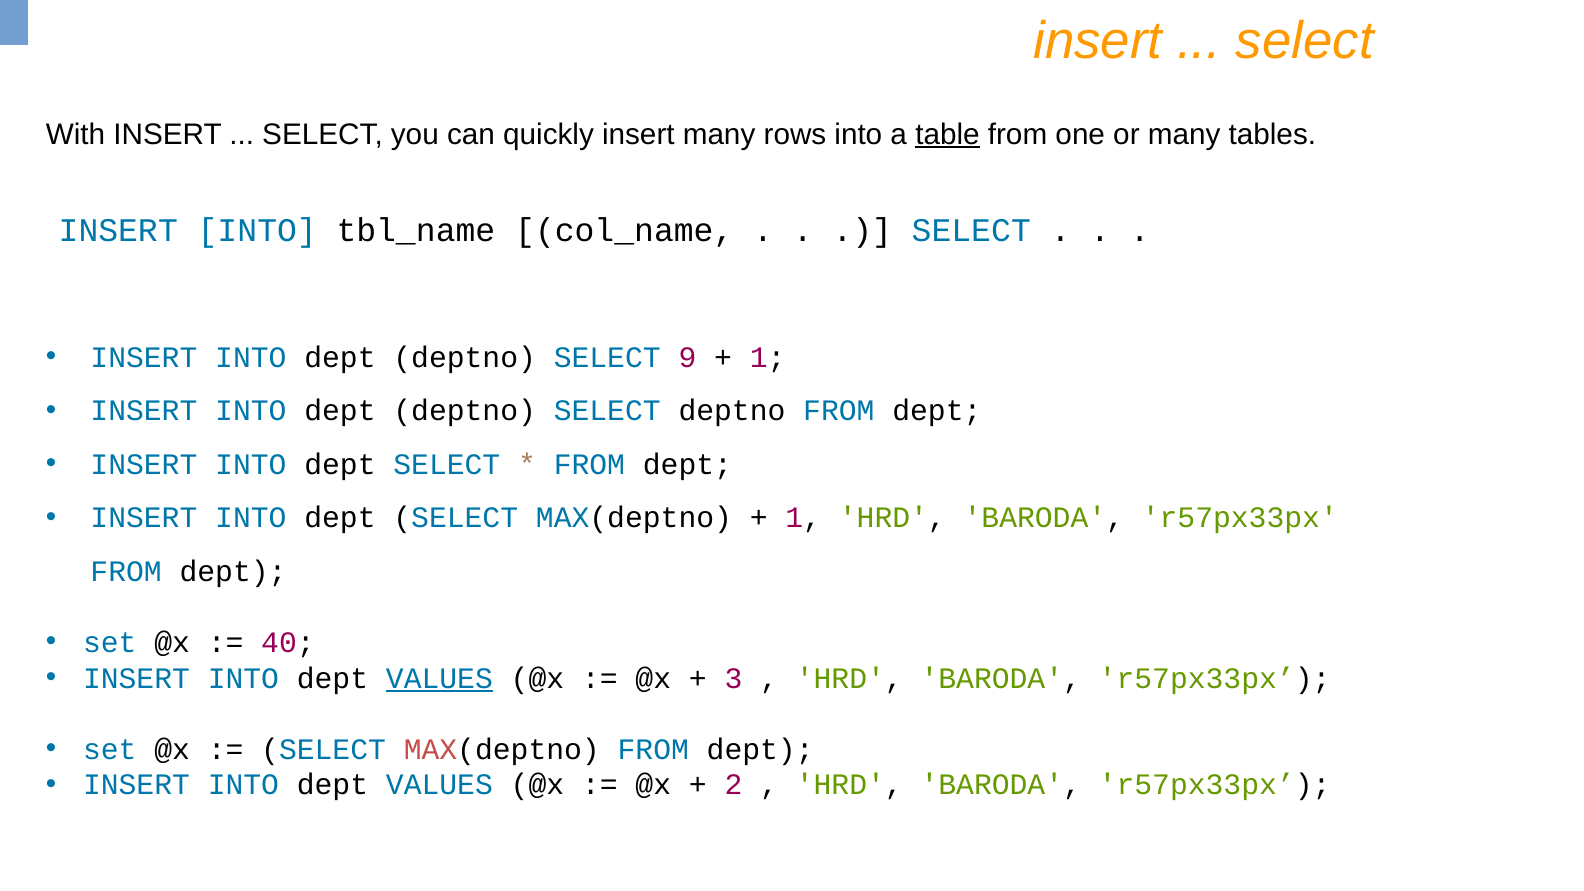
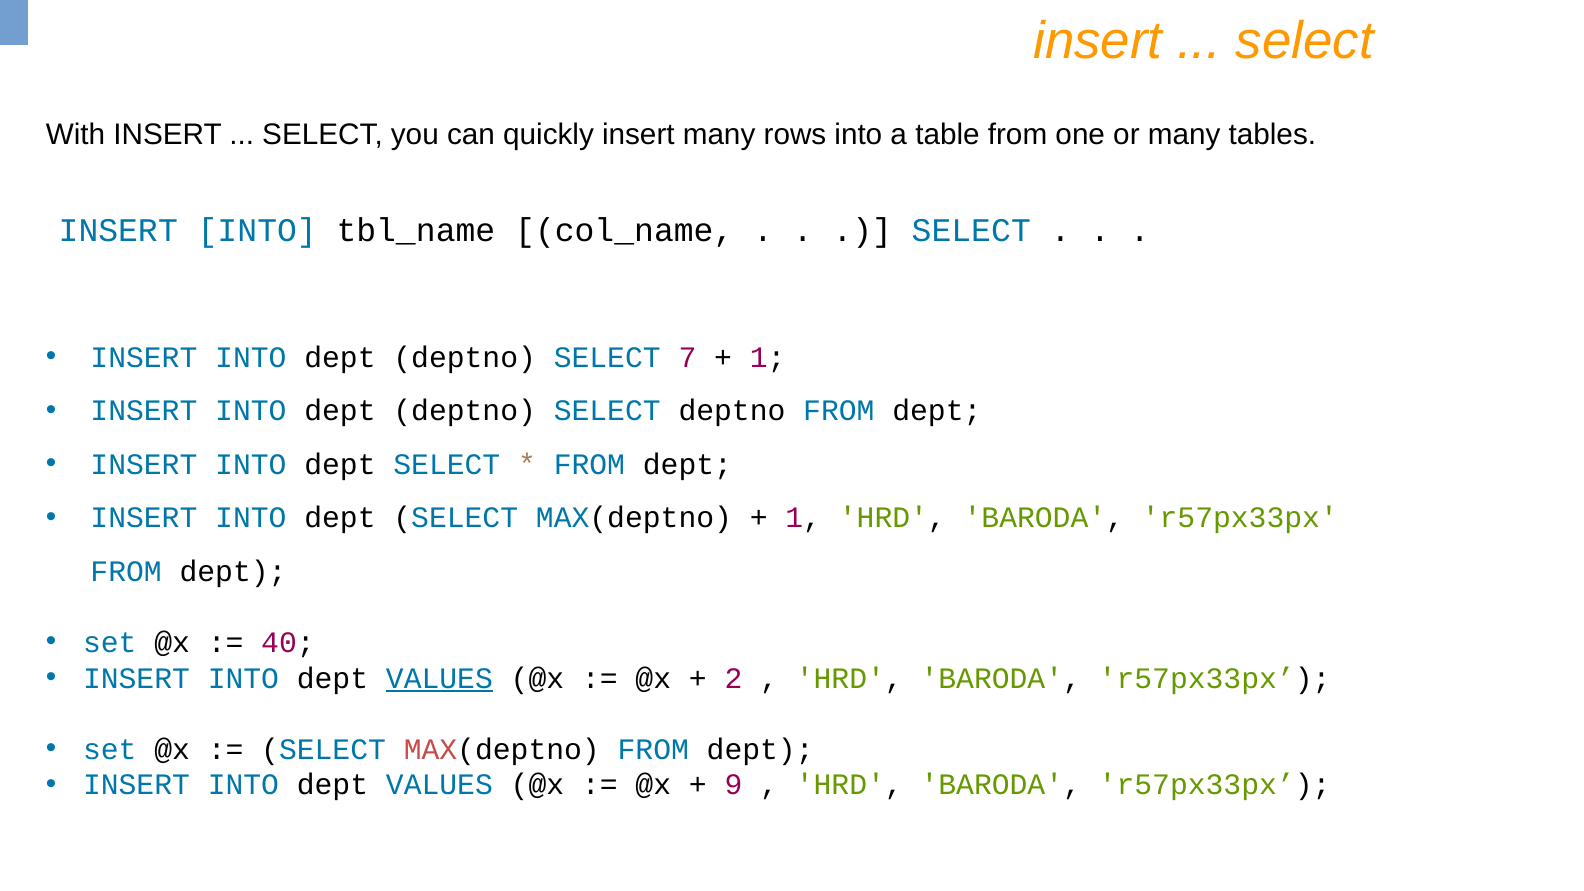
table underline: present -> none (947, 135)
9: 9 -> 7 (687, 357)
3: 3 -> 2 (733, 678)
2: 2 -> 9 (733, 785)
